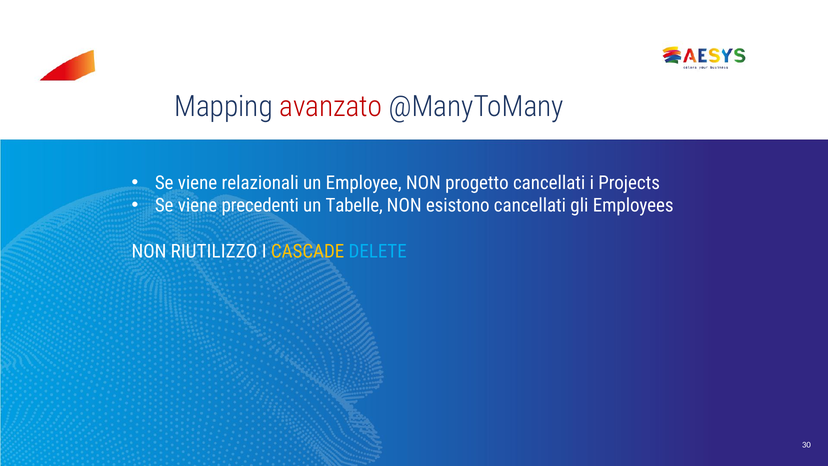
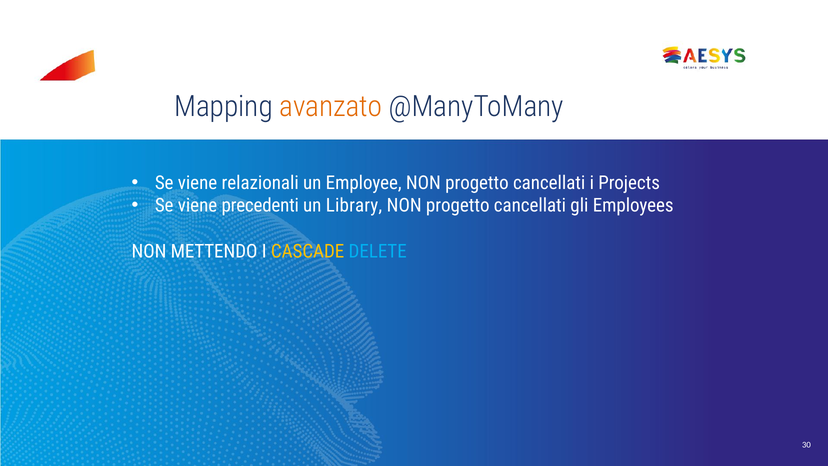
avanzato colour: red -> orange (331, 107)
Tabelle: Tabelle -> Library (354, 206)
esistono: esistono -> progetto (458, 206)
RIUTILIZZO: RIUTILIZZO -> METTENDO (214, 251)
